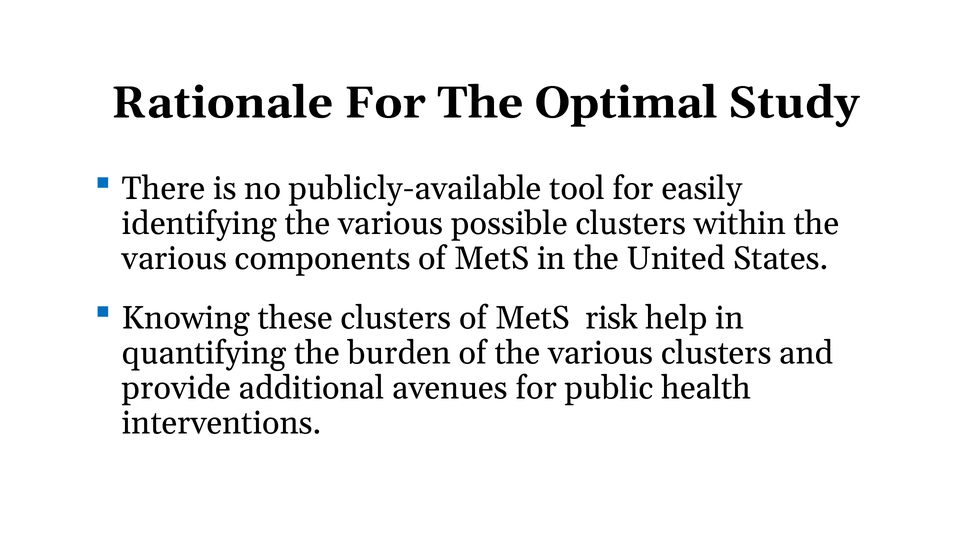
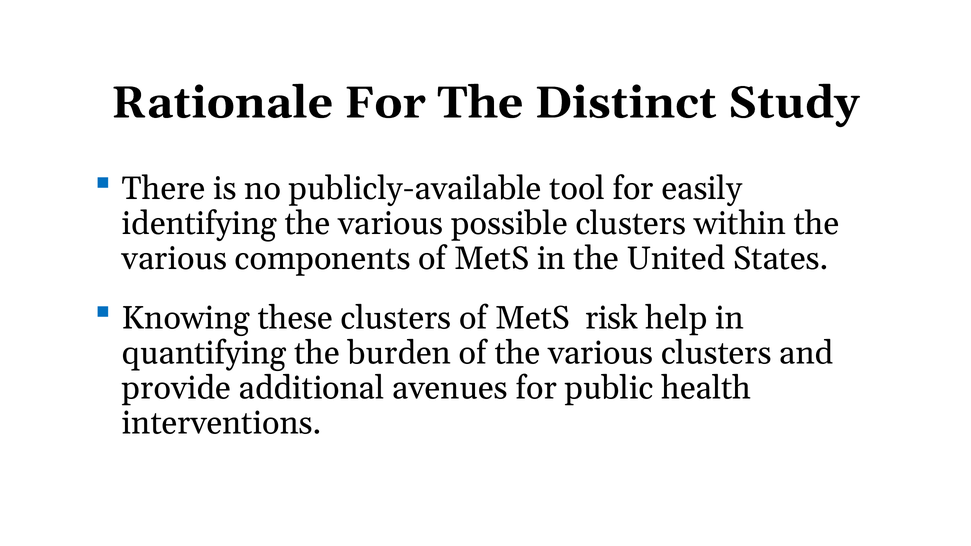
Optimal: Optimal -> Distinct (626, 103)
